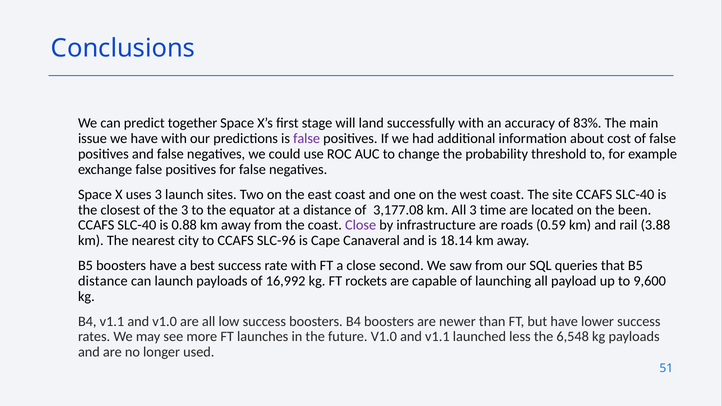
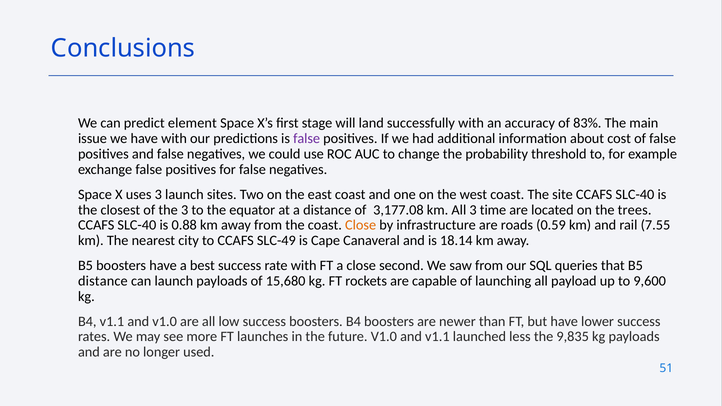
together: together -> element (192, 123)
been: been -> trees (635, 210)
Close colour: purple -> orange (361, 225)
3.88: 3.88 -> 7.55 (655, 225)
SLC-96: SLC-96 -> SLC-49 (276, 241)
16,992: 16,992 -> 15,680 (286, 281)
6,548: 6,548 -> 9,835 (573, 337)
